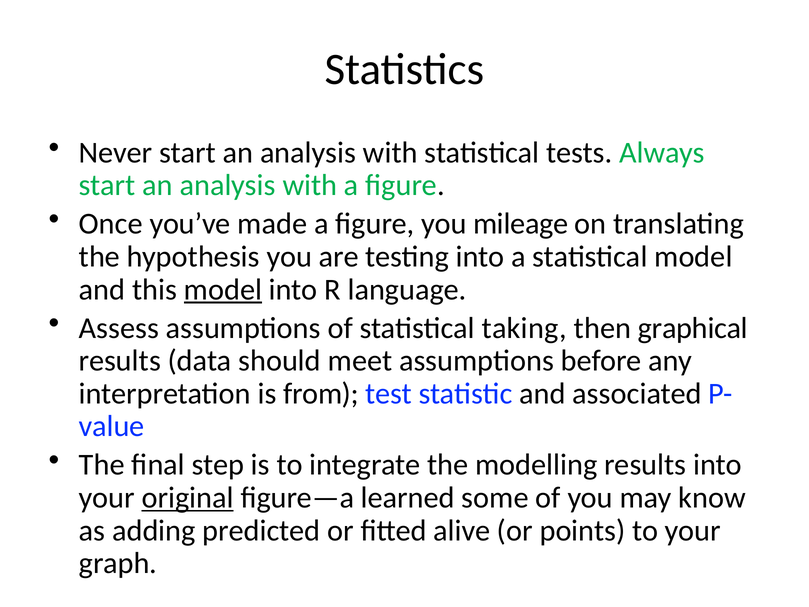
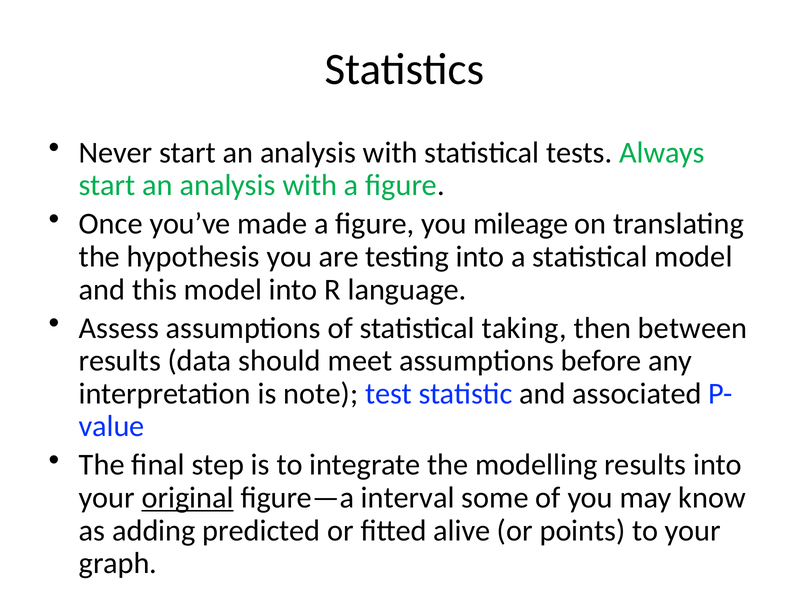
model underline: present -> none (223, 289)
graphical: graphical -> between (693, 328)
from: from -> note (321, 393)
learned: learned -> interval (408, 498)
